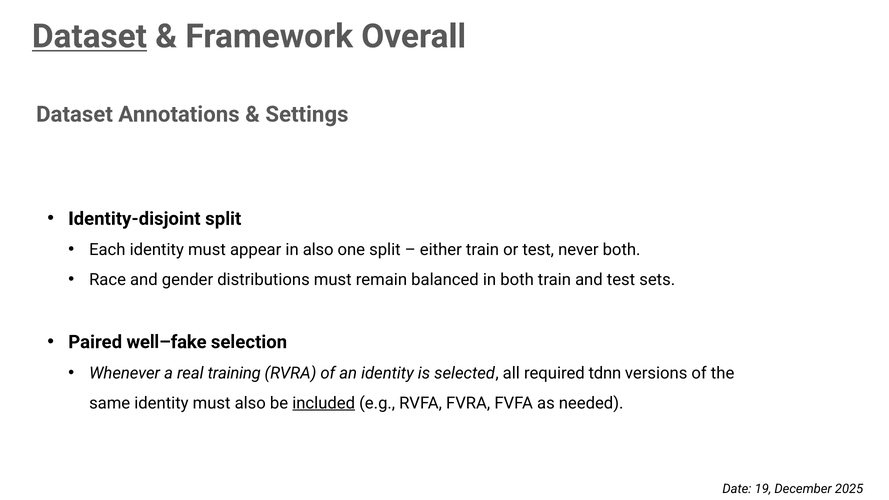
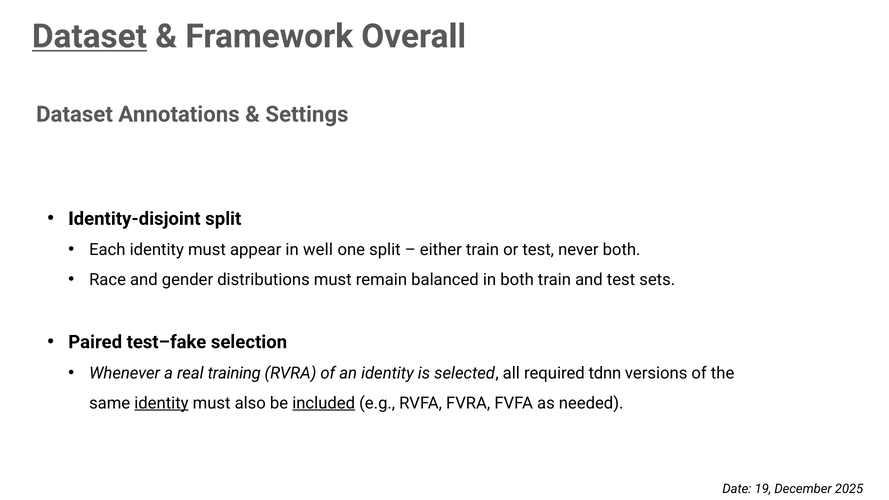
in also: also -> well (318, 250)
well–fake: well–fake -> test–fake (166, 342)
identity underline: none -> present (161, 403)
